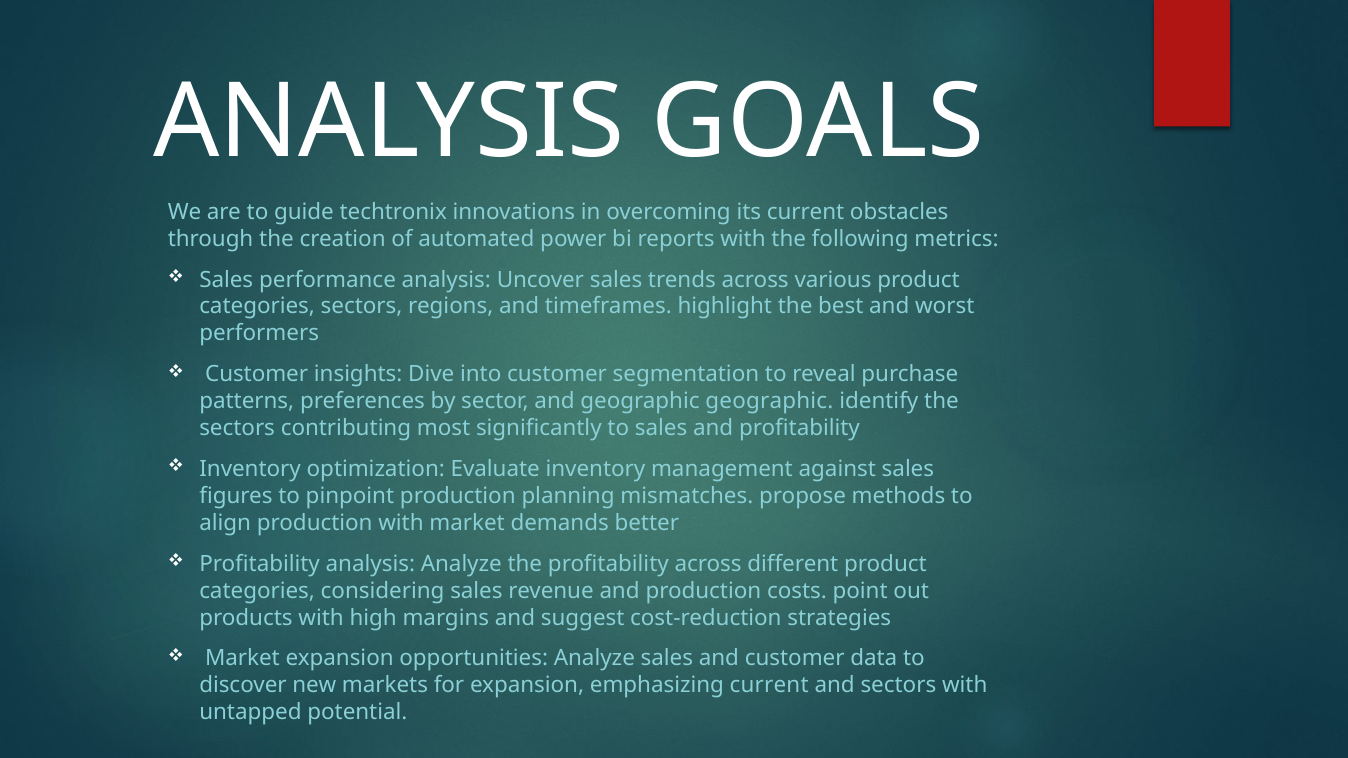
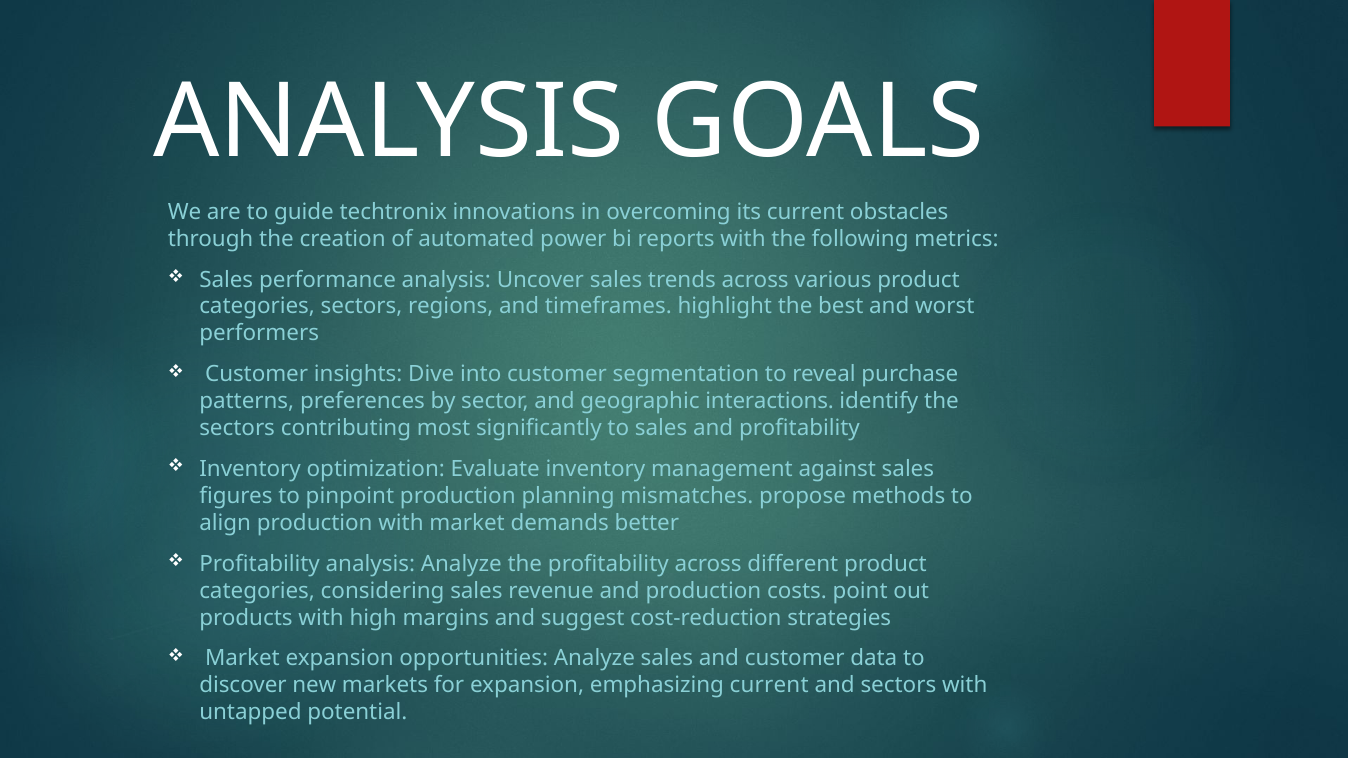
geographic geographic: geographic -> interactions (770, 401)
